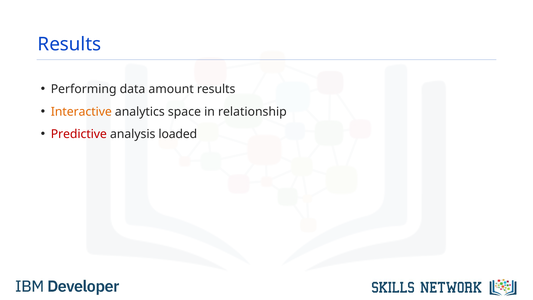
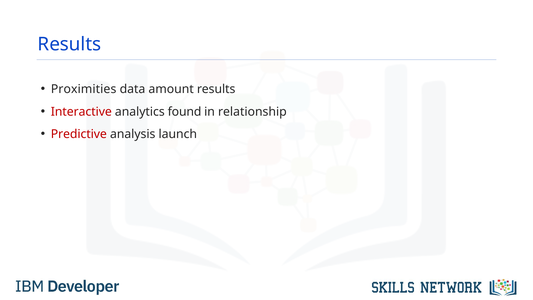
Performing: Performing -> Proximities (84, 89)
Interactive colour: orange -> red (81, 112)
space: space -> found (185, 112)
loaded: loaded -> launch (178, 134)
